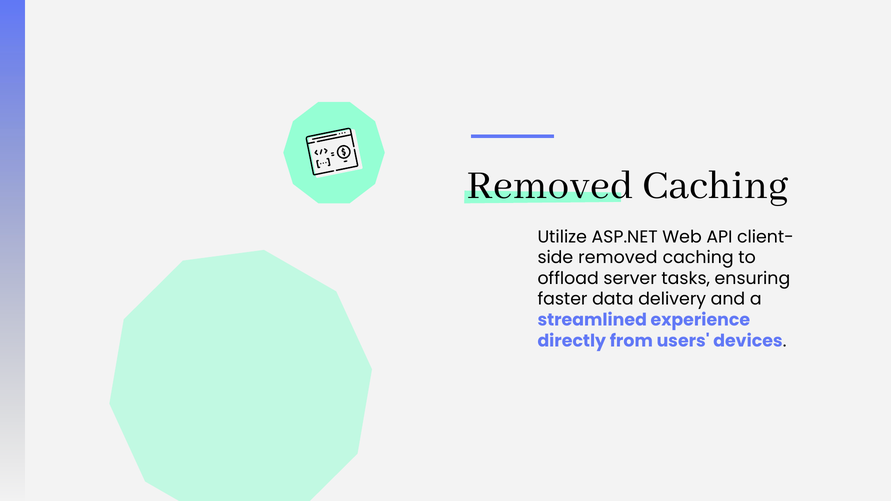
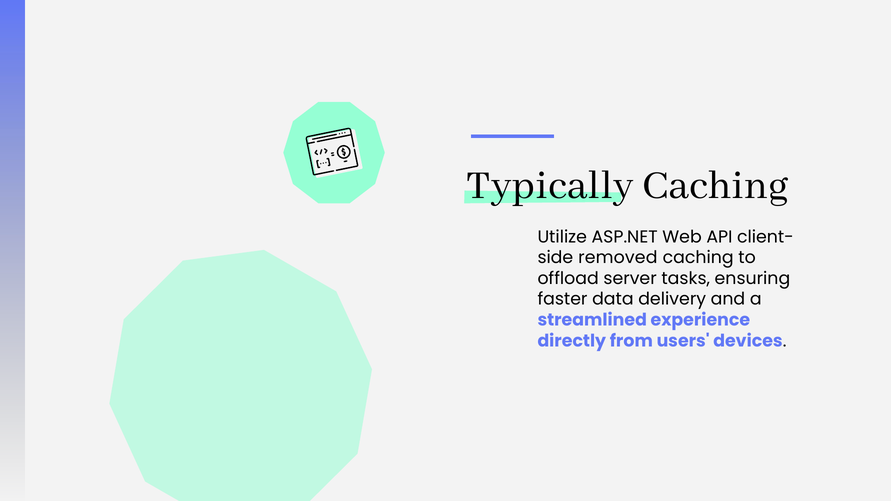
Removed: Removed -> Typically (550, 184)
